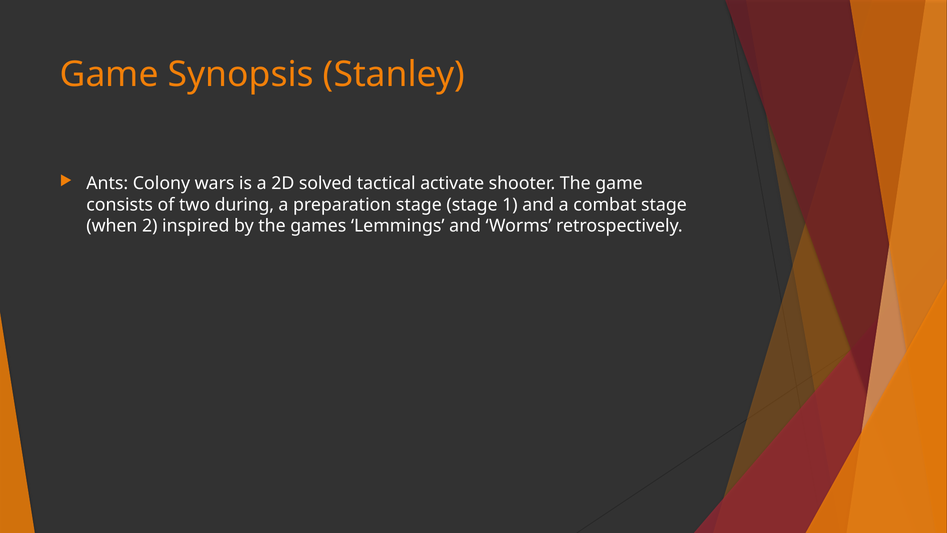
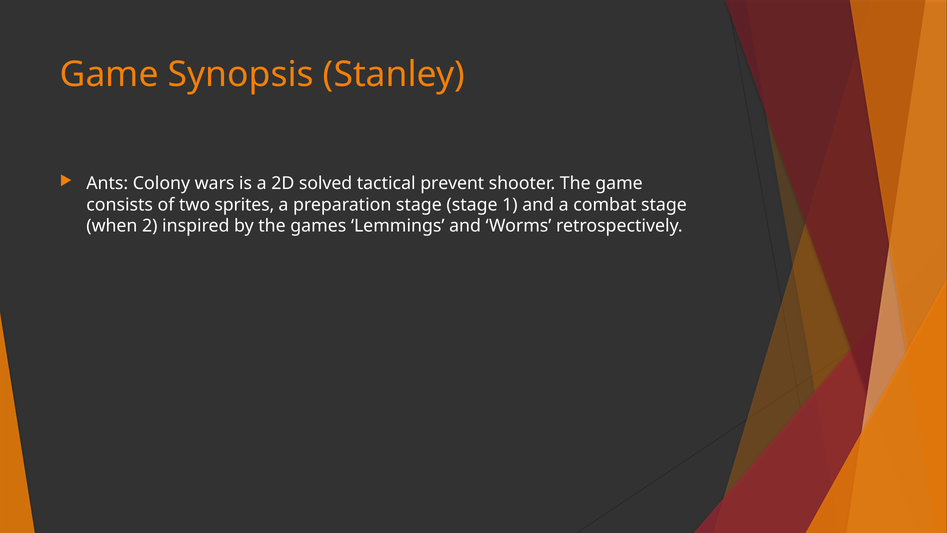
activate: activate -> prevent (452, 183)
during: during -> sprites (244, 205)
